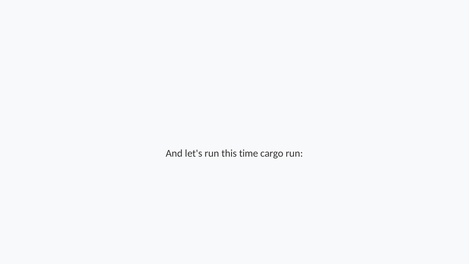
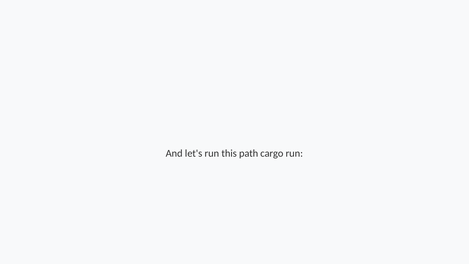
time: time -> path (249, 153)
